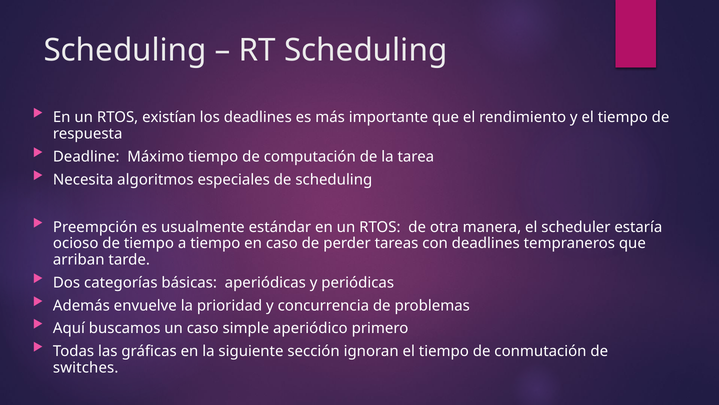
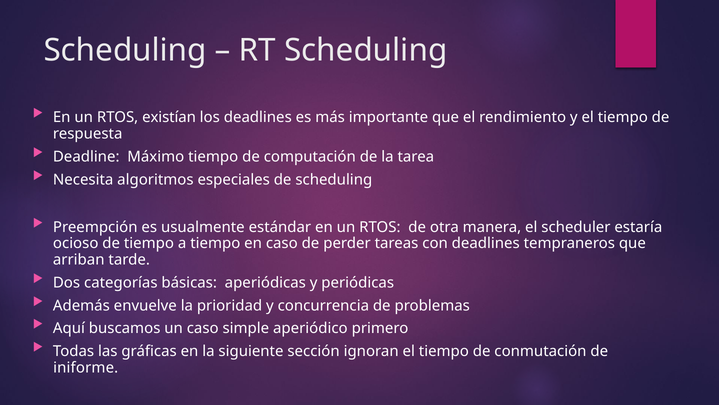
switches: switches -> iniforme (86, 367)
